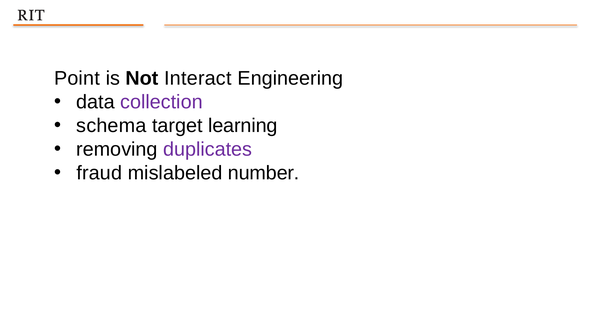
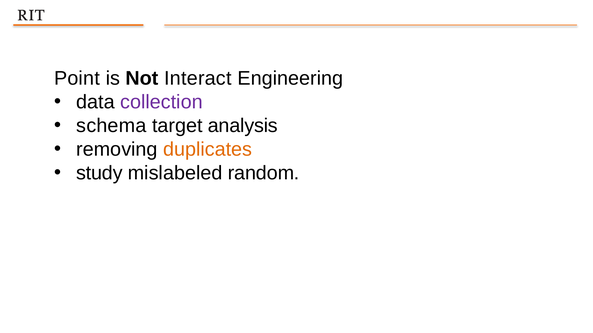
learning: learning -> analysis (243, 126)
duplicates colour: purple -> orange (208, 150)
fraud: fraud -> study (99, 173)
number: number -> random (264, 173)
